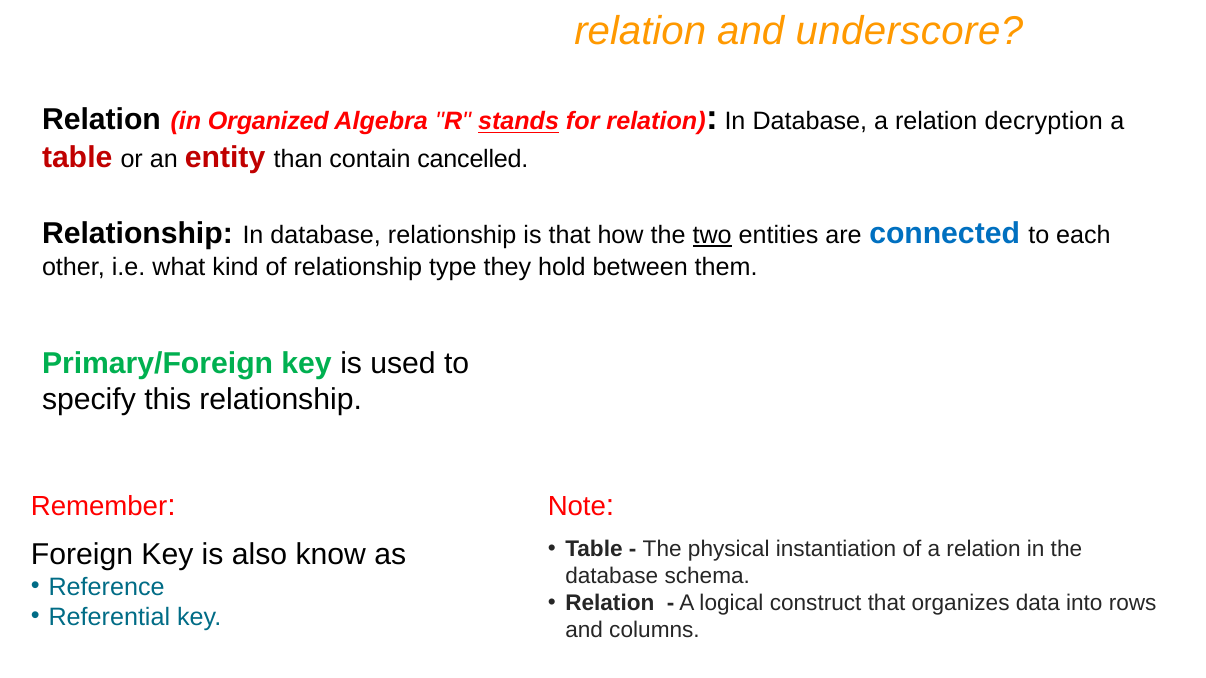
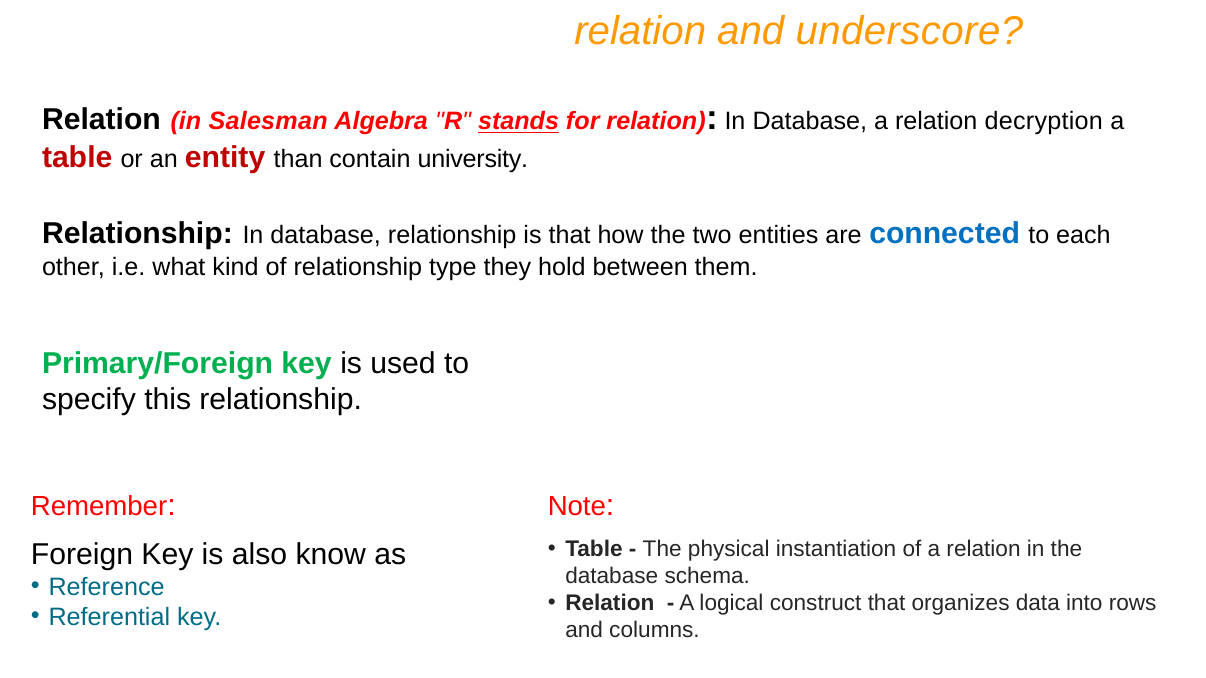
Organized: Organized -> Salesman (268, 122)
cancelled: cancelled -> university (473, 159)
two underline: present -> none (712, 235)
